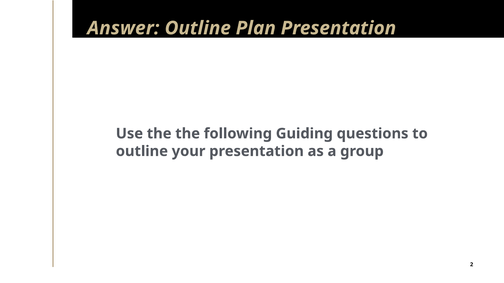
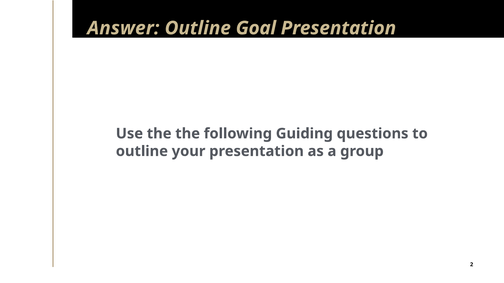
Plan: Plan -> Goal (256, 28)
